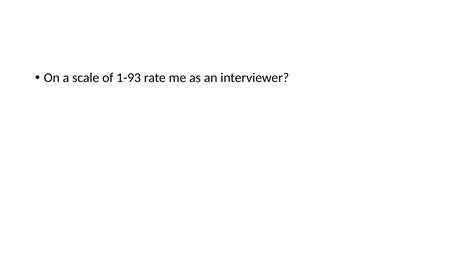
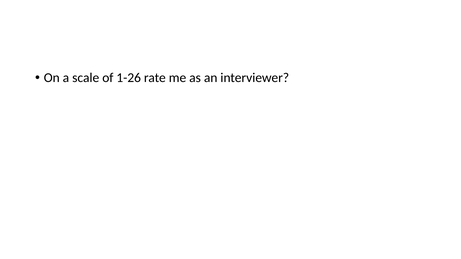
1-93: 1-93 -> 1-26 (129, 78)
